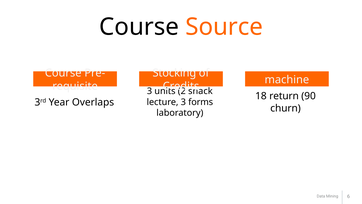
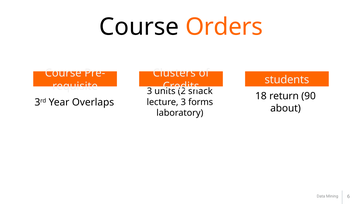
Source: Source -> Orders (224, 27)
Stocking: Stocking -> Clusters (174, 73)
machine: machine -> students (287, 80)
churn: churn -> about (286, 108)
